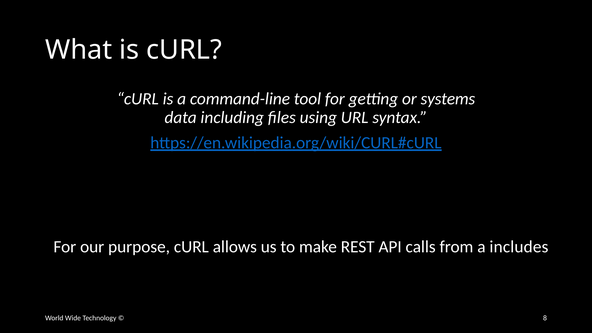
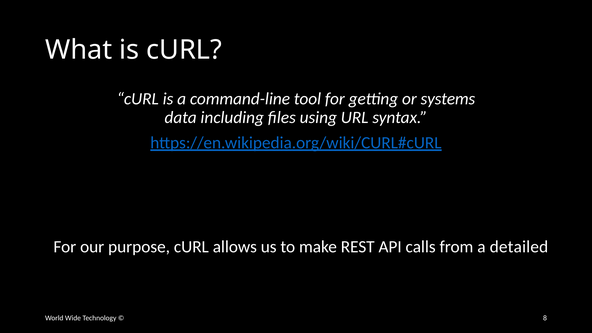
includes: includes -> detailed (519, 247)
